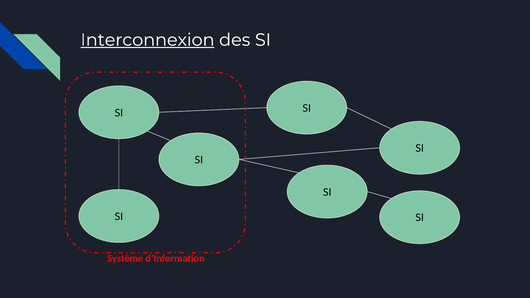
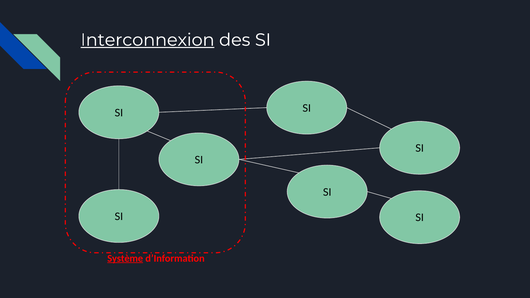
Système underline: none -> present (125, 258)
